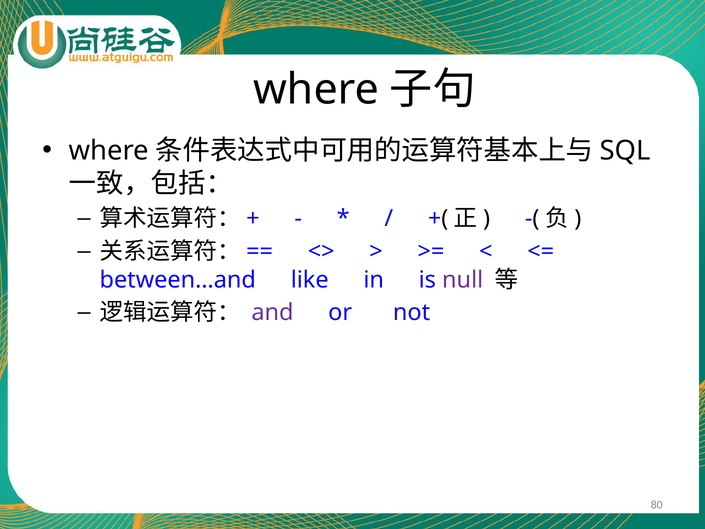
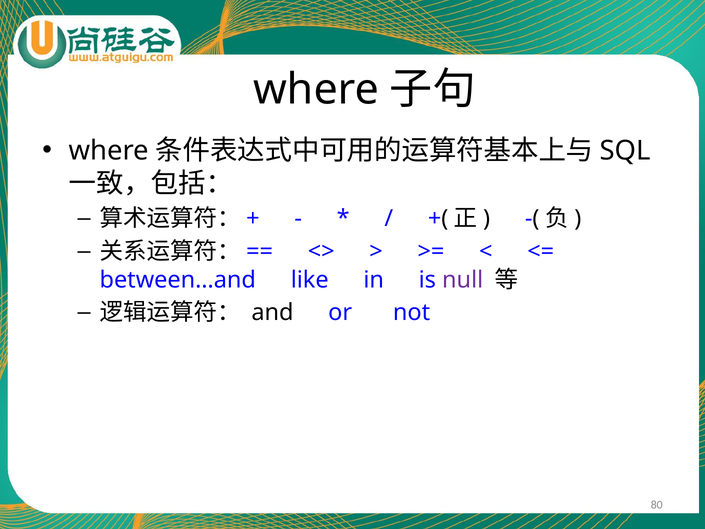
and colour: purple -> black (272, 313)
